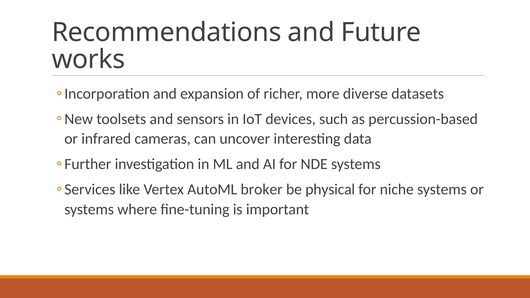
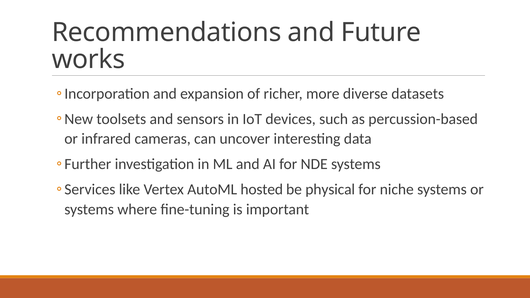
broker: broker -> hosted (262, 190)
